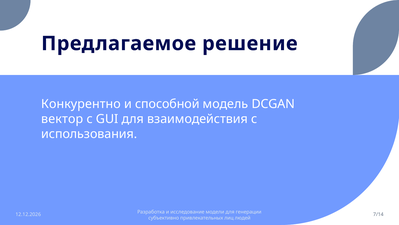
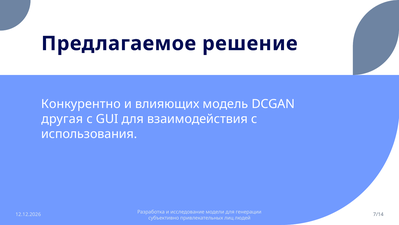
способной: способной -> влияющих (167, 104)
вектор: вектор -> другая (62, 119)
